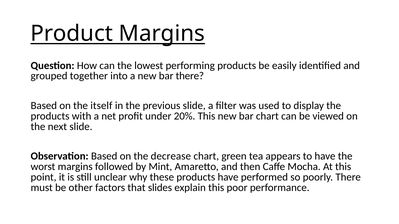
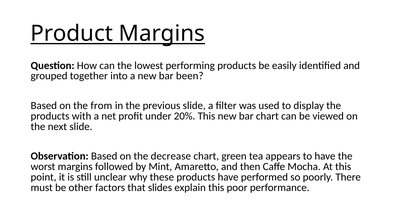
bar there: there -> been (190, 76)
itself: itself -> from (101, 106)
